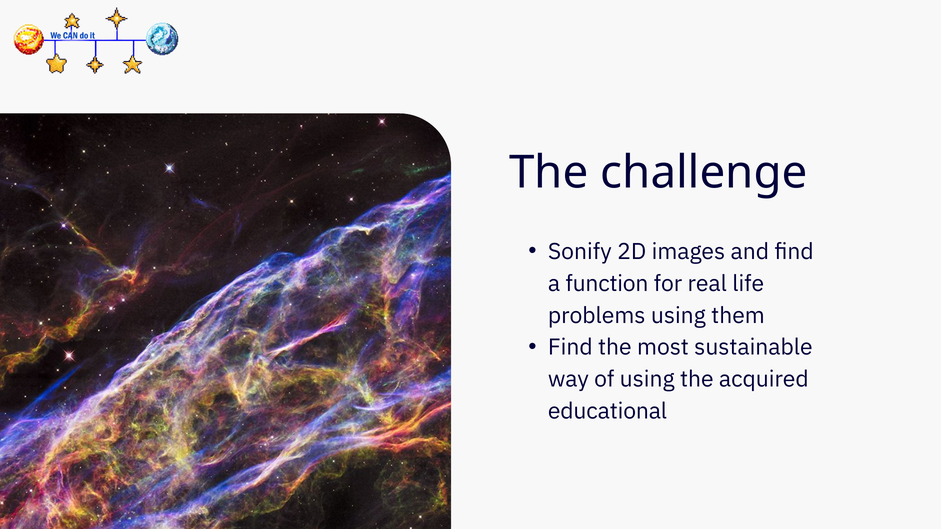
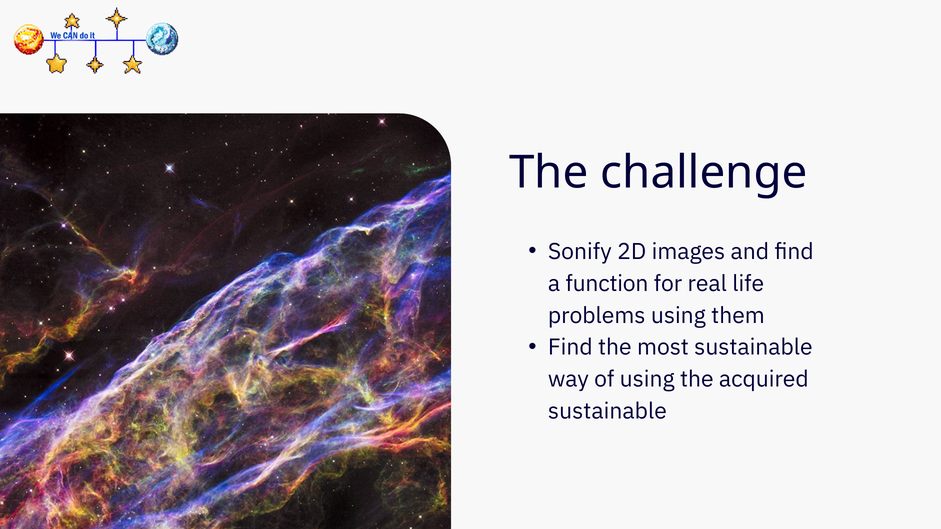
educational: educational -> sustainable (607, 412)
